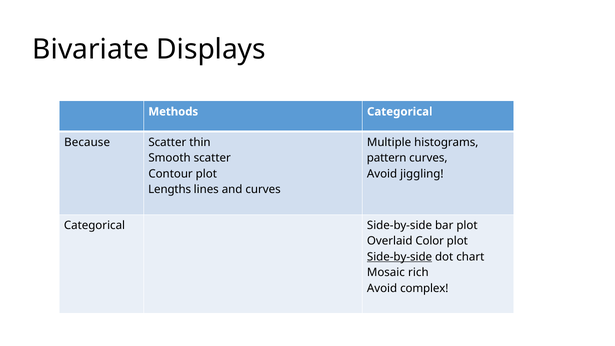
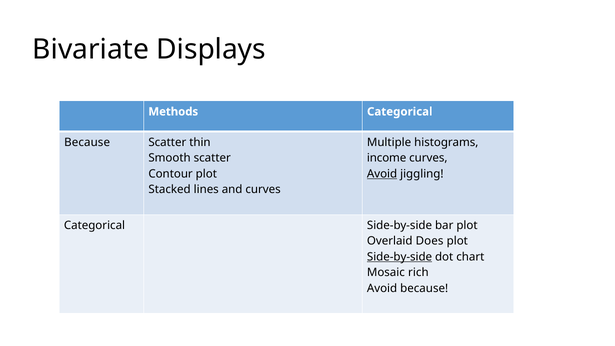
pattern: pattern -> income (387, 158)
Avoid underline: none -> present (382, 174)
Lengths: Lengths -> Stacked (170, 189)
Color: Color -> Does (430, 241)
Avoid complex: complex -> because (424, 288)
